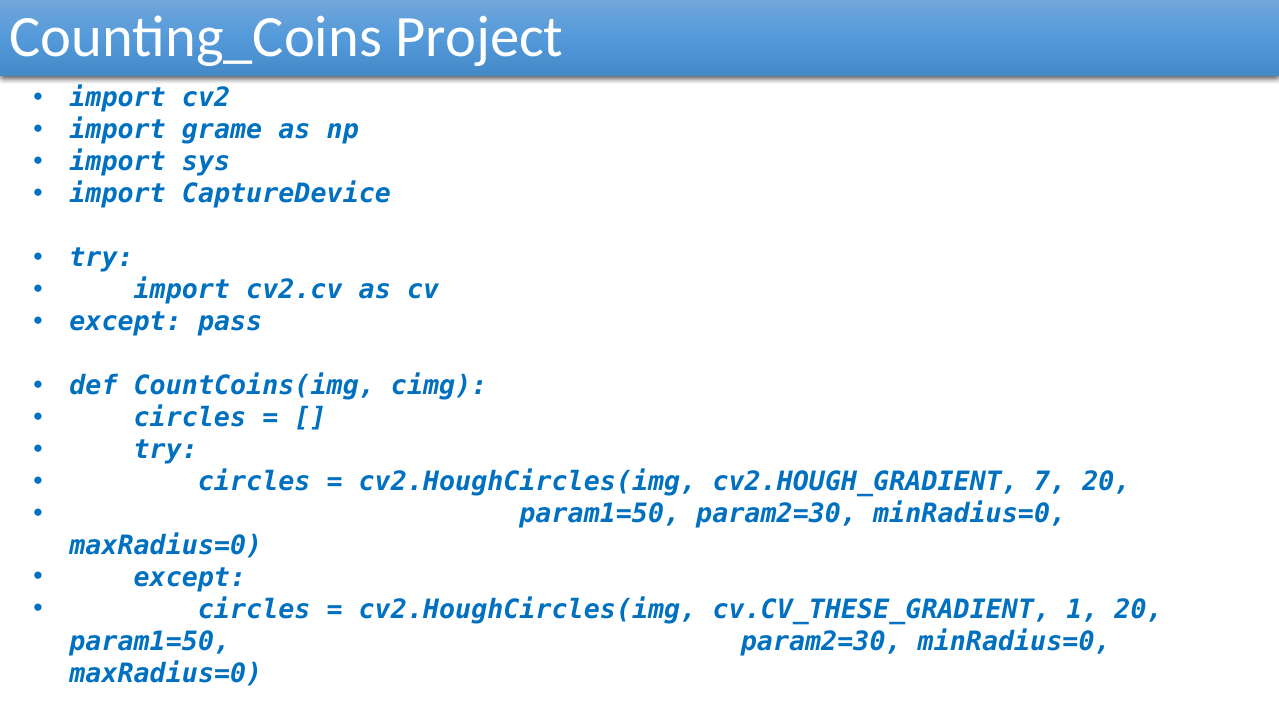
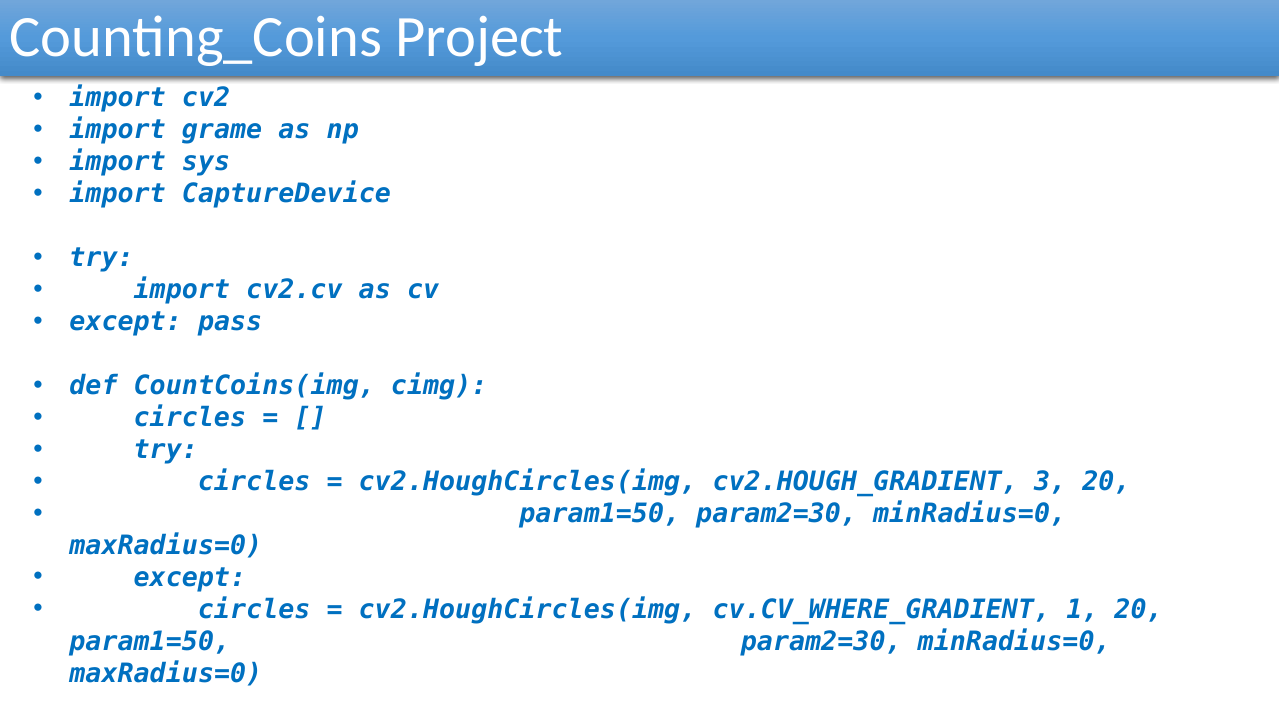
7: 7 -> 3 (1050, 482)
cv.CV_THESE_GRADIENT: cv.CV_THESE_GRADIENT -> cv.CV_WHERE_GRADIENT (881, 610)
